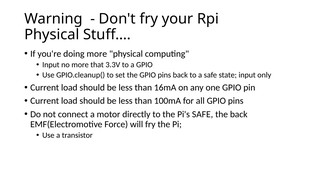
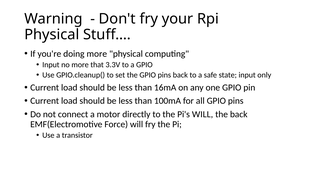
Pi's SAFE: SAFE -> WILL (203, 115)
